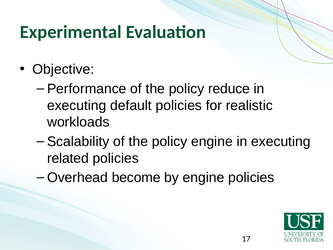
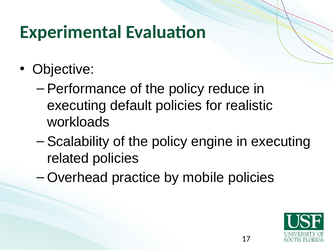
become: become -> practice (136, 177)
by engine: engine -> mobile (203, 177)
